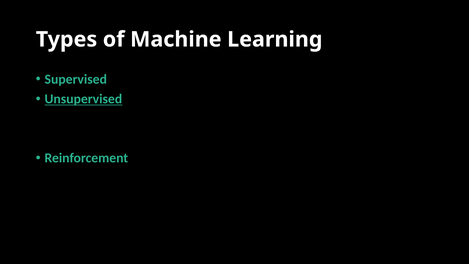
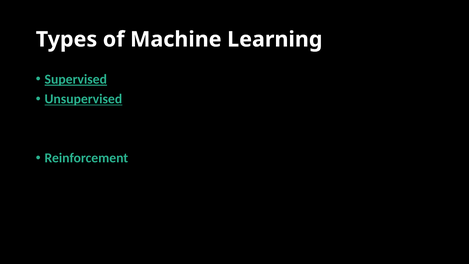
Supervised underline: none -> present (76, 79)
